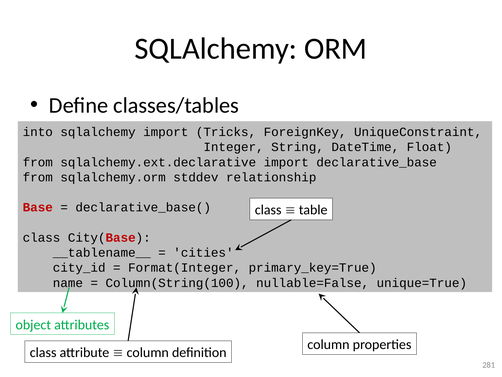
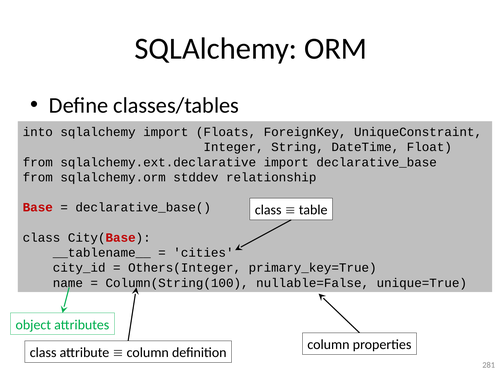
Tricks: Tricks -> Floats (226, 132)
Format(Integer: Format(Integer -> Others(Integer (185, 267)
